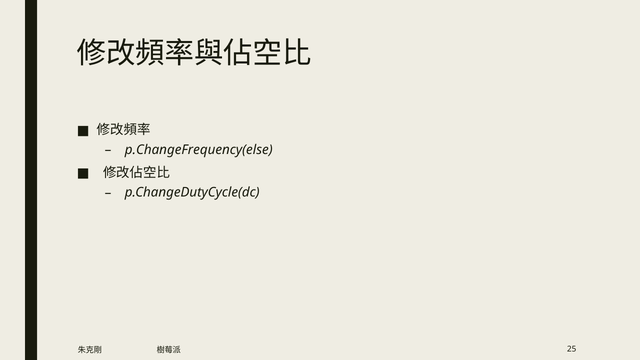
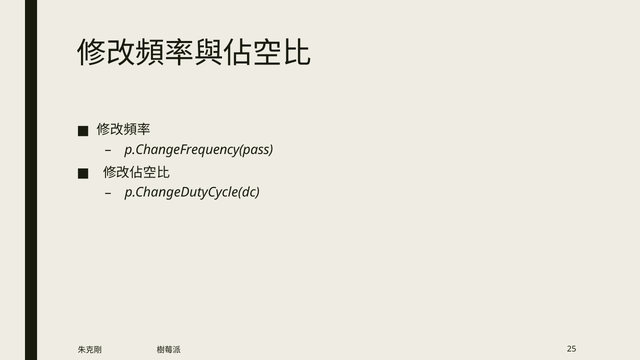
p.ChangeFrequency(else: p.ChangeFrequency(else -> p.ChangeFrequency(pass (199, 150)
